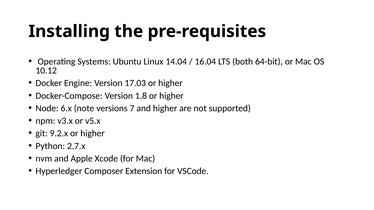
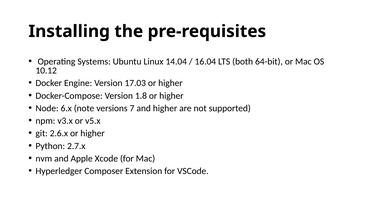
9.2.x: 9.2.x -> 2.6.x (59, 134)
